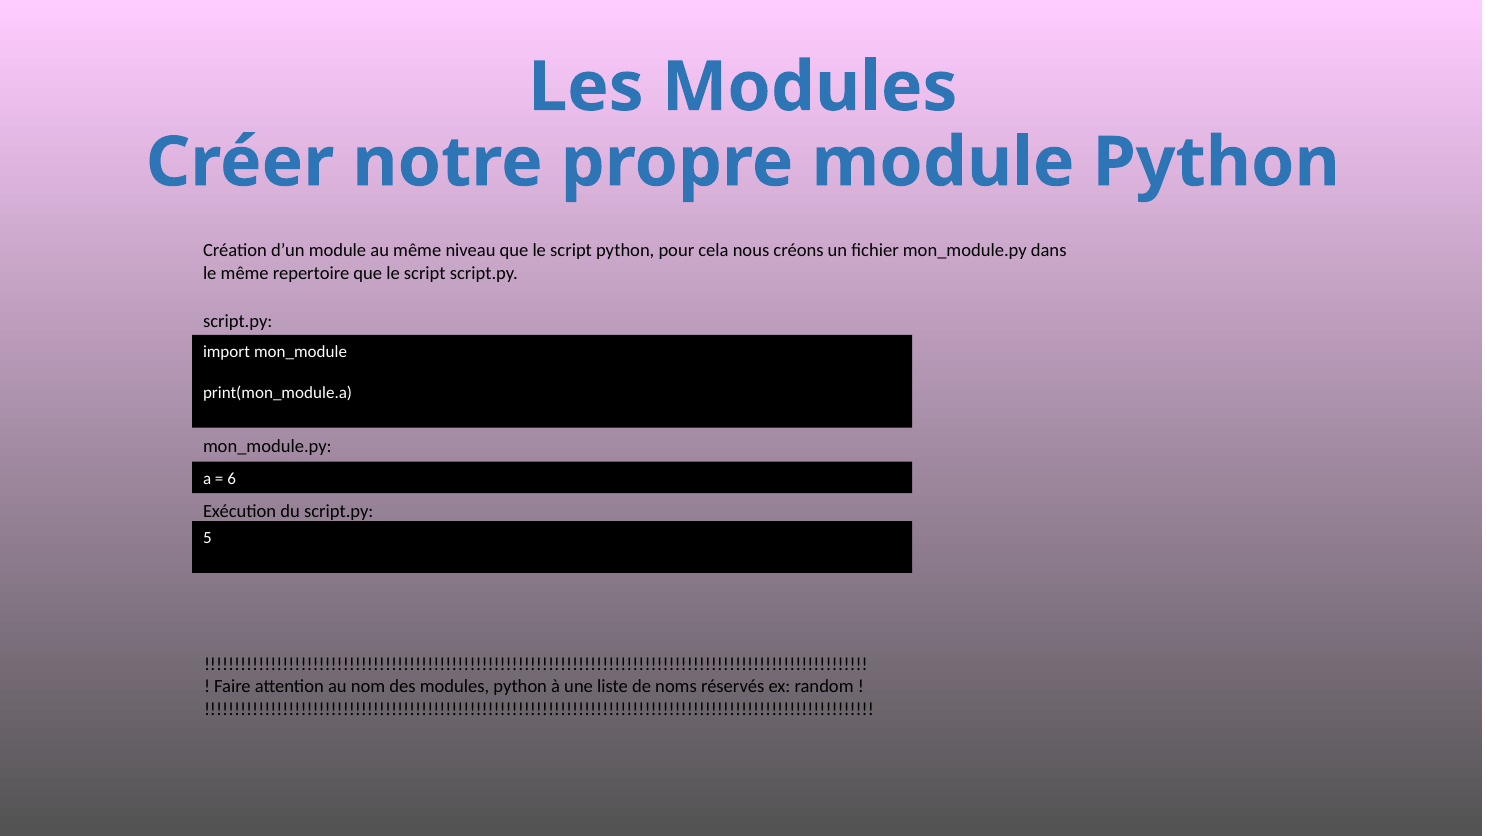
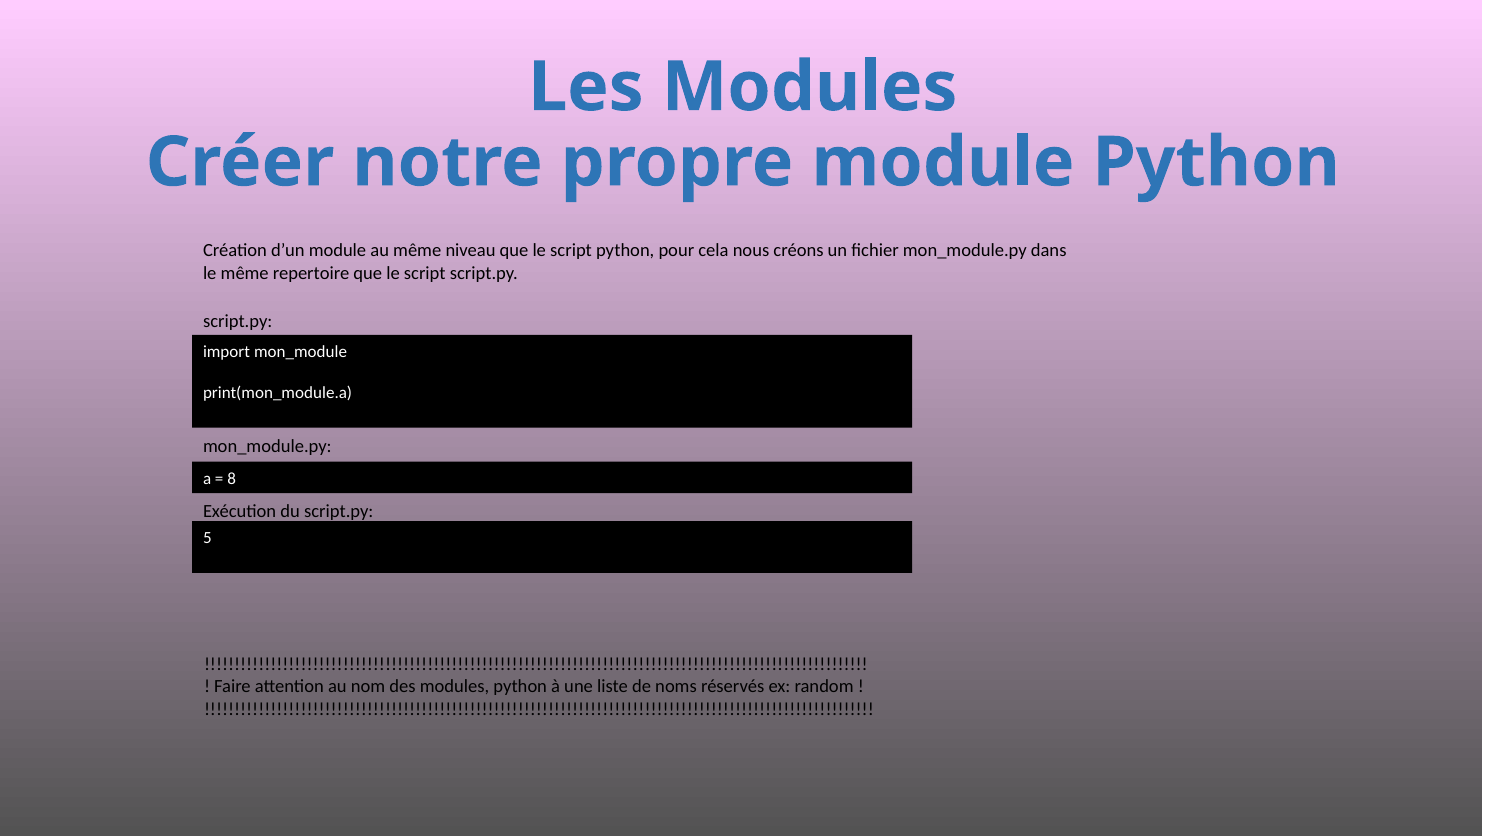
6: 6 -> 8 (232, 478)
